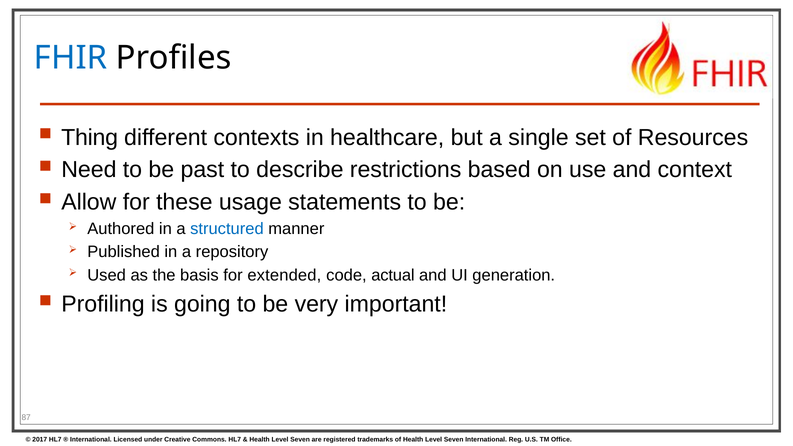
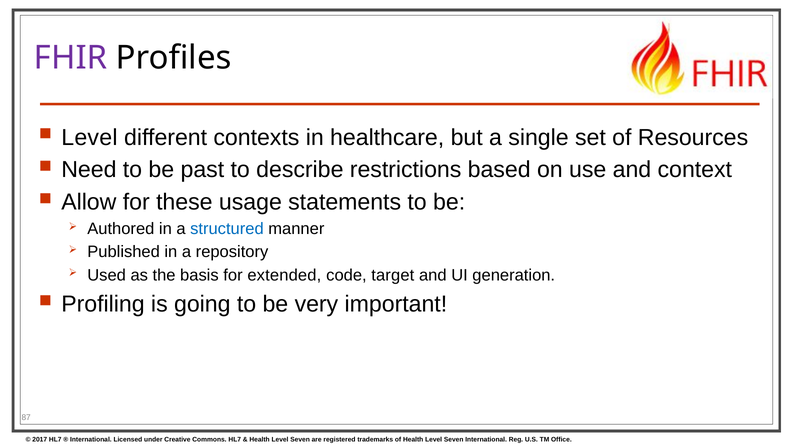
FHIR colour: blue -> purple (71, 58)
Thing: Thing -> Level (89, 137)
actual: actual -> target (393, 275)
